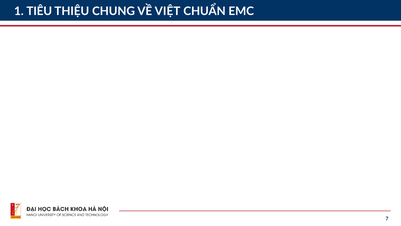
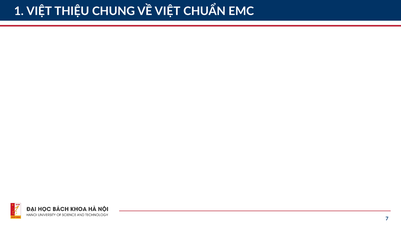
1 TIÊU: TIÊU -> VIỆT (39, 11)
